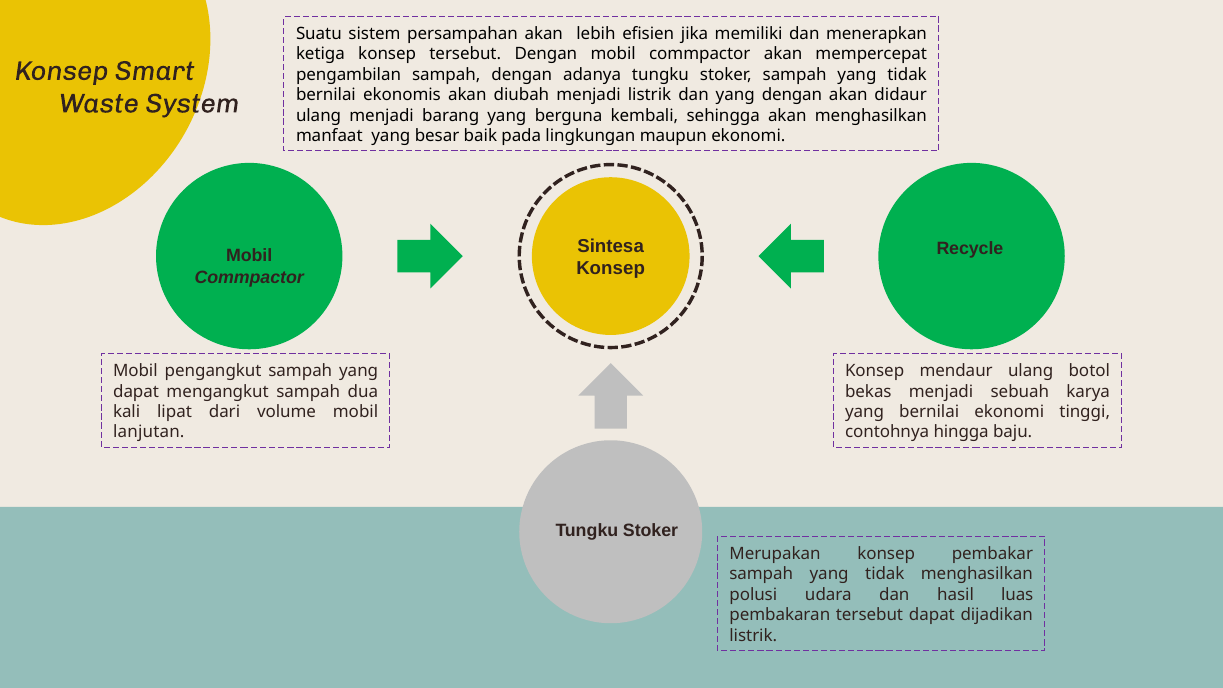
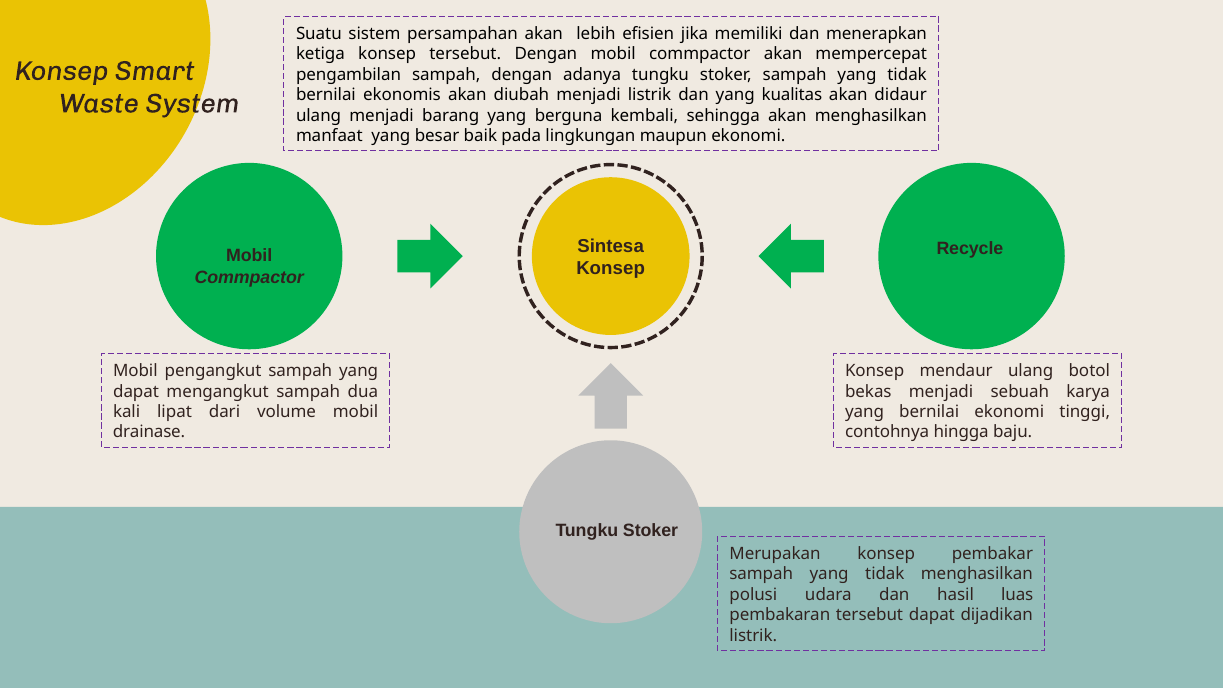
yang dengan: dengan -> kualitas (792, 95)
lanjutan: lanjutan -> drainase (149, 432)
